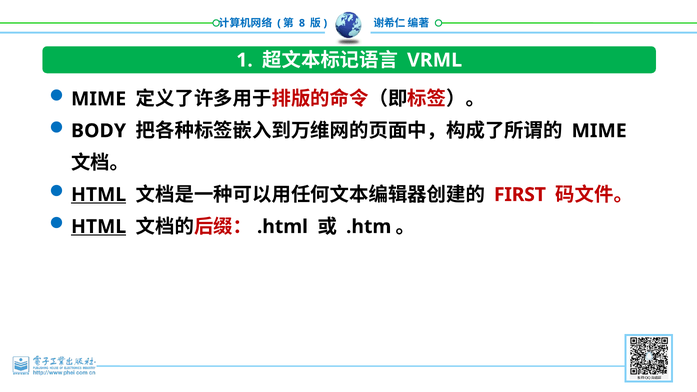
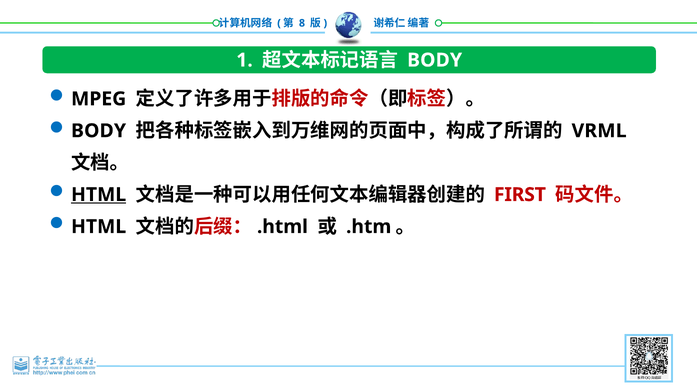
VRML: VRML -> BODY (435, 60)
MIME: MIME -> MPEG (99, 99)
MIME: MIME -> VRML (599, 131)
HTML underline: present -> none (99, 227)
